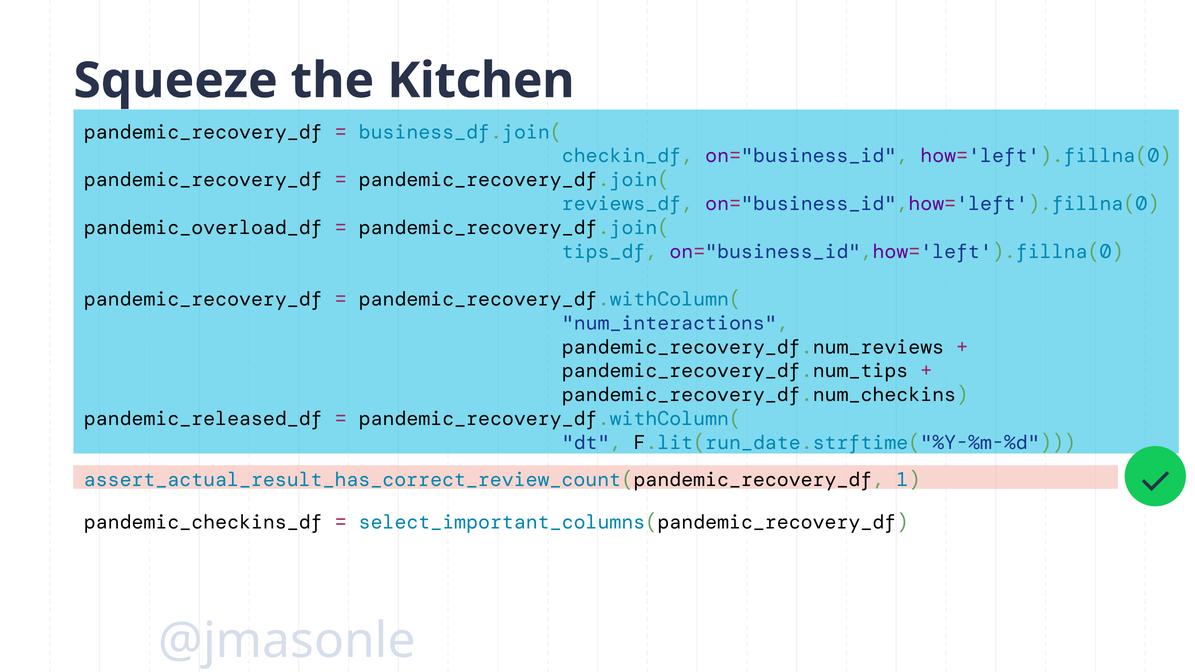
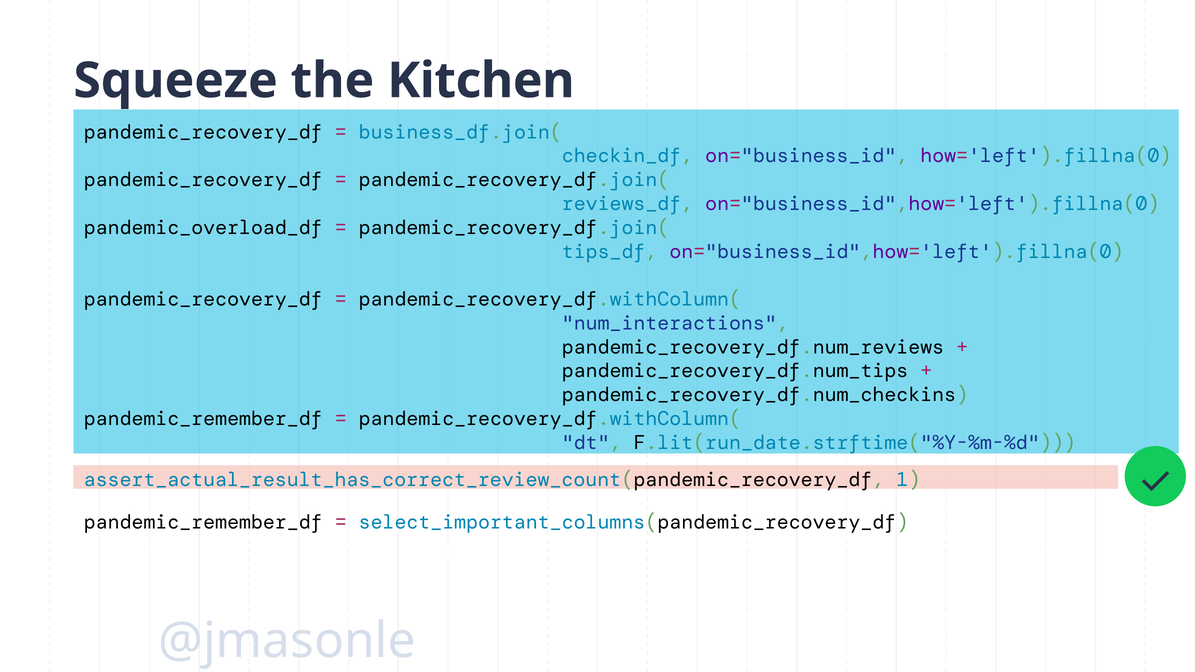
pandemic_released_df: pandemic_released_df -> pandemic_remember_df (203, 419)
pandemic_checkins_df: pandemic_checkins_df -> pandemic_remember_df (203, 522)
